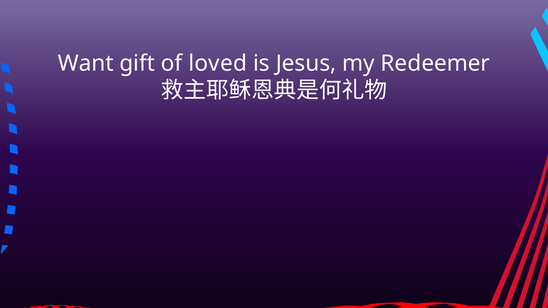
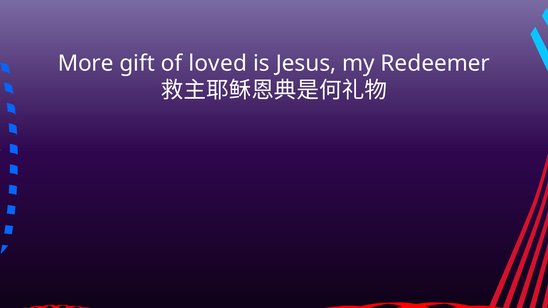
Want: Want -> More (86, 63)
